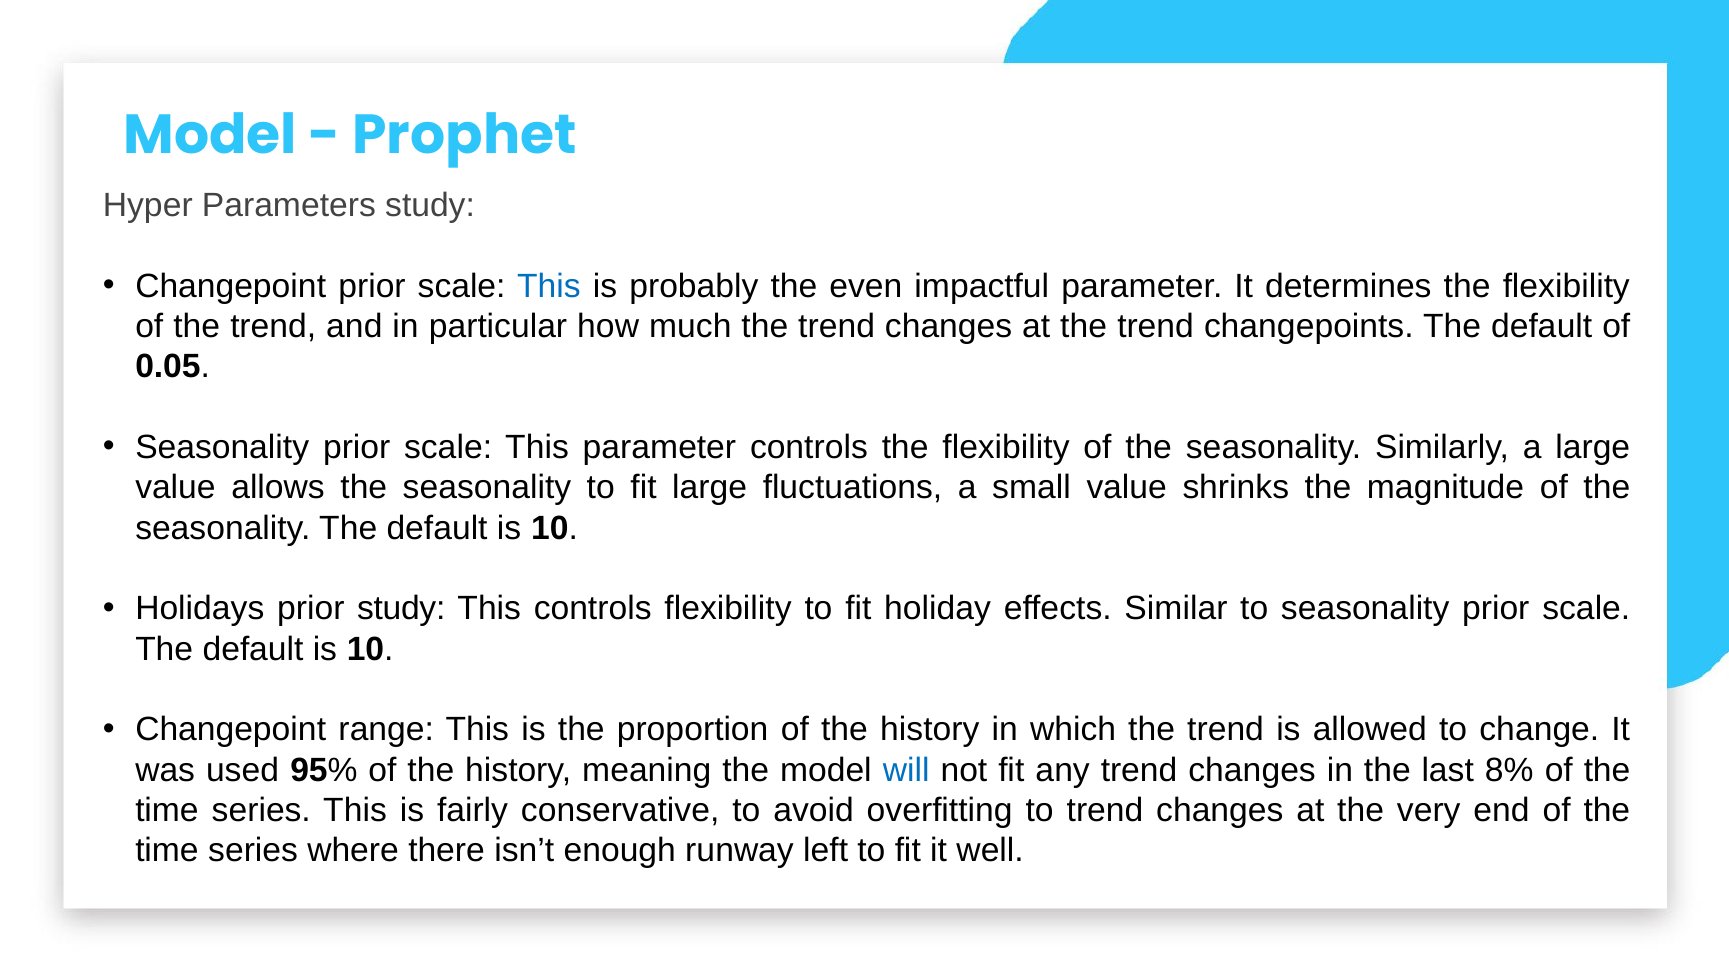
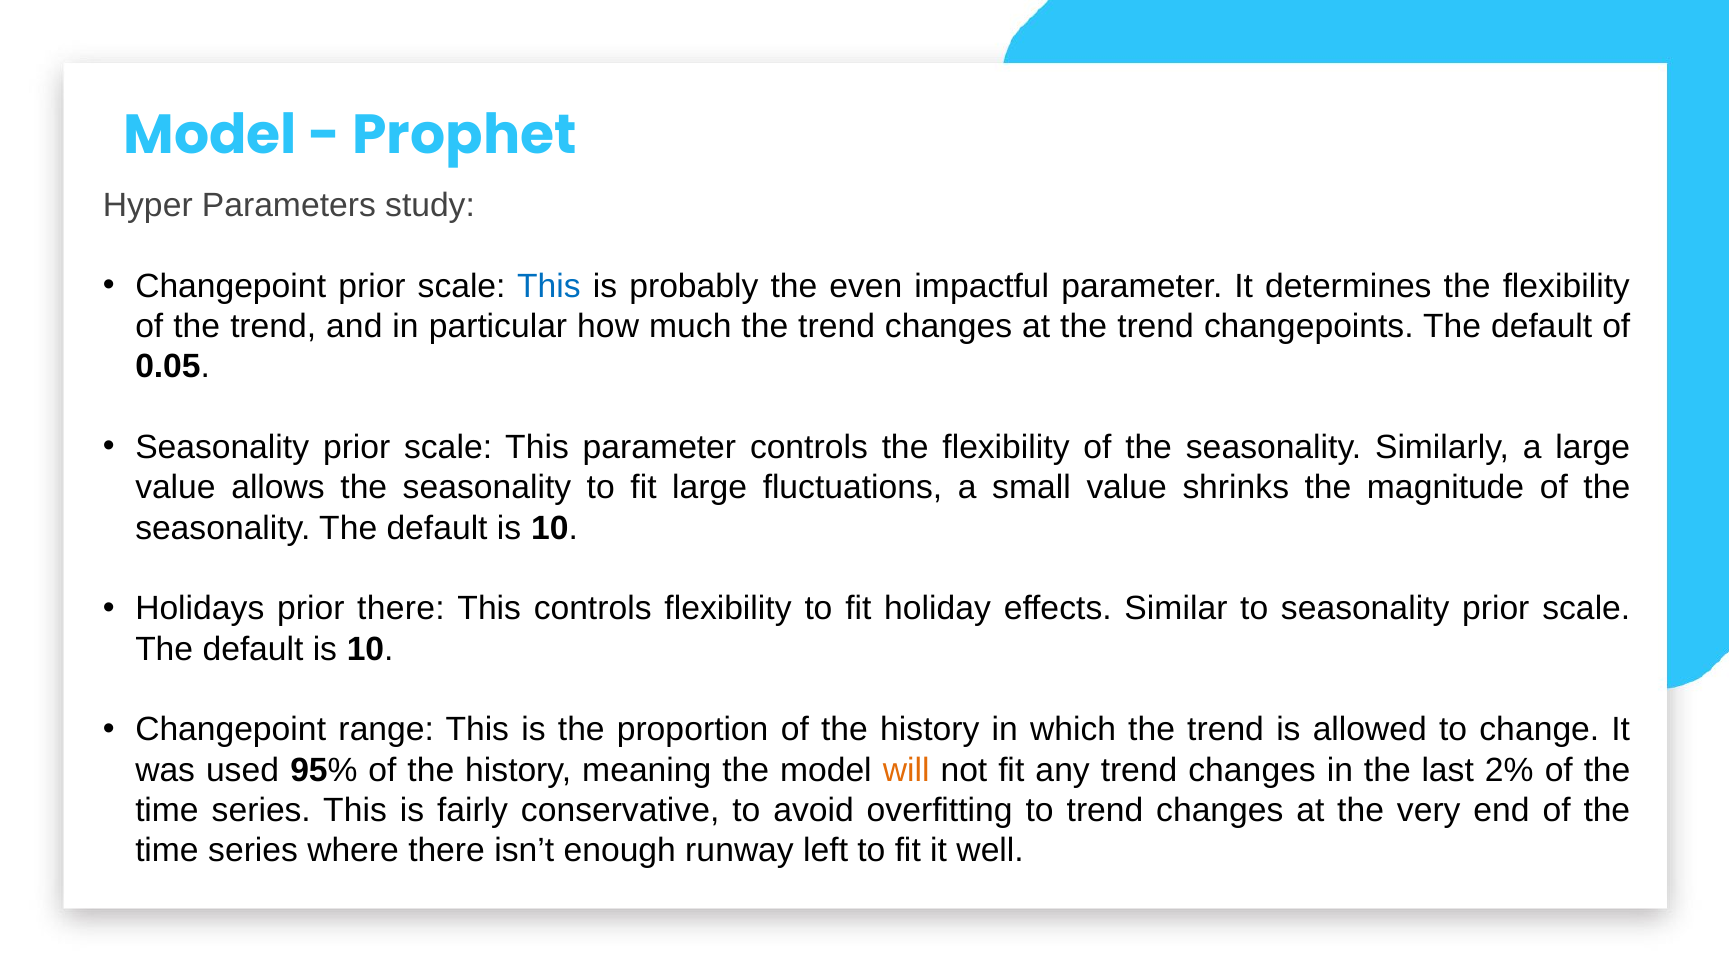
prior study: study -> there (401, 609)
will colour: blue -> orange (906, 771)
8%: 8% -> 2% (1509, 771)
